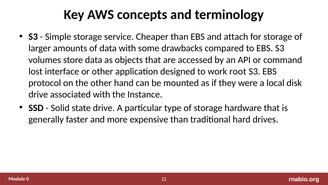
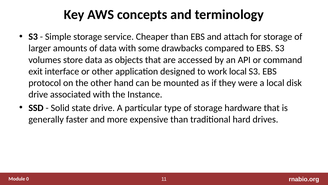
lost: lost -> exit (36, 71)
work root: root -> local (238, 71)
